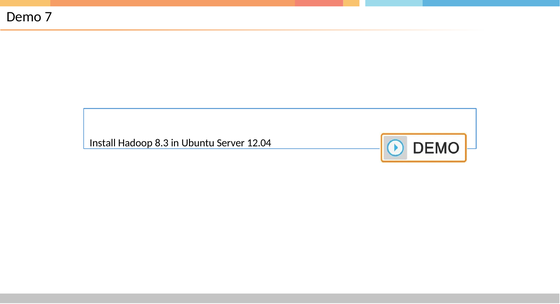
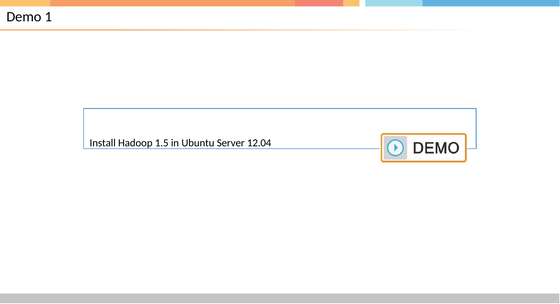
7: 7 -> 1 (48, 17)
8.3: 8.3 -> 1.5 (162, 143)
